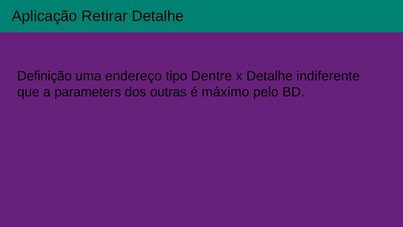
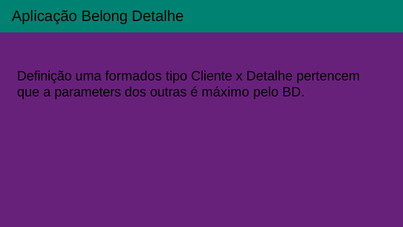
Retirar: Retirar -> Belong (105, 16)
endereço: endereço -> formados (133, 76)
Dentre: Dentre -> Cliente (212, 76)
indiferente: indiferente -> pertencem (328, 76)
